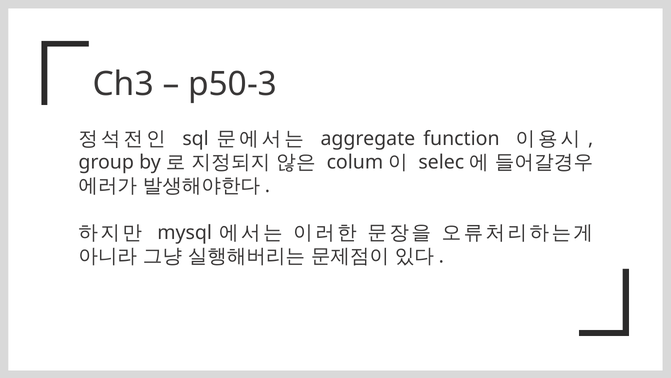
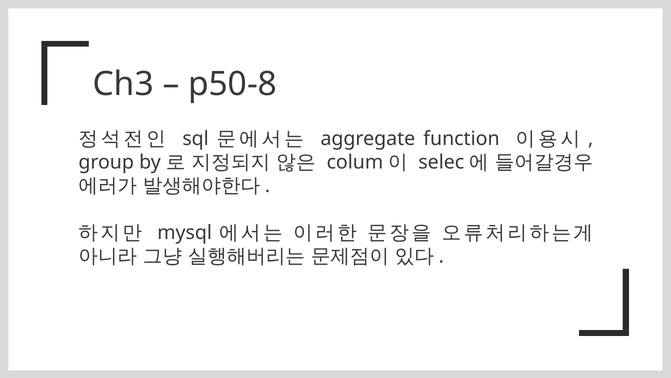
p50-3: p50-3 -> p50-8 (233, 84)
